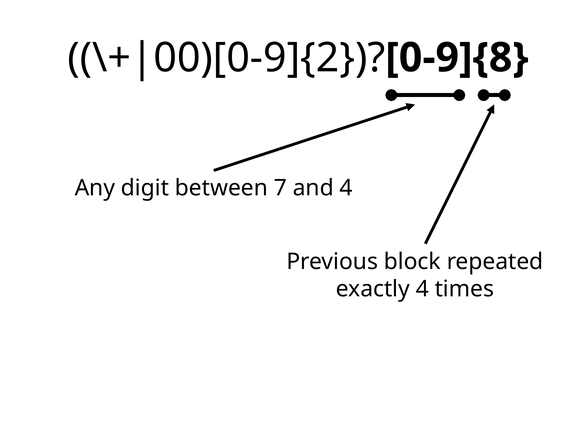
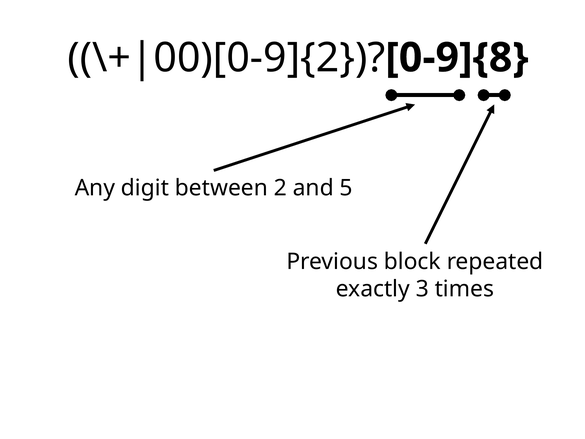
7: 7 -> 2 (280, 188)
and 4: 4 -> 5 (346, 188)
exactly 4: 4 -> 3 (422, 289)
